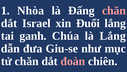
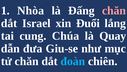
ganh: ganh -> cung (33, 36)
là Lắng: Lắng -> Quay (113, 36)
đoàn colour: pink -> light blue (73, 61)
